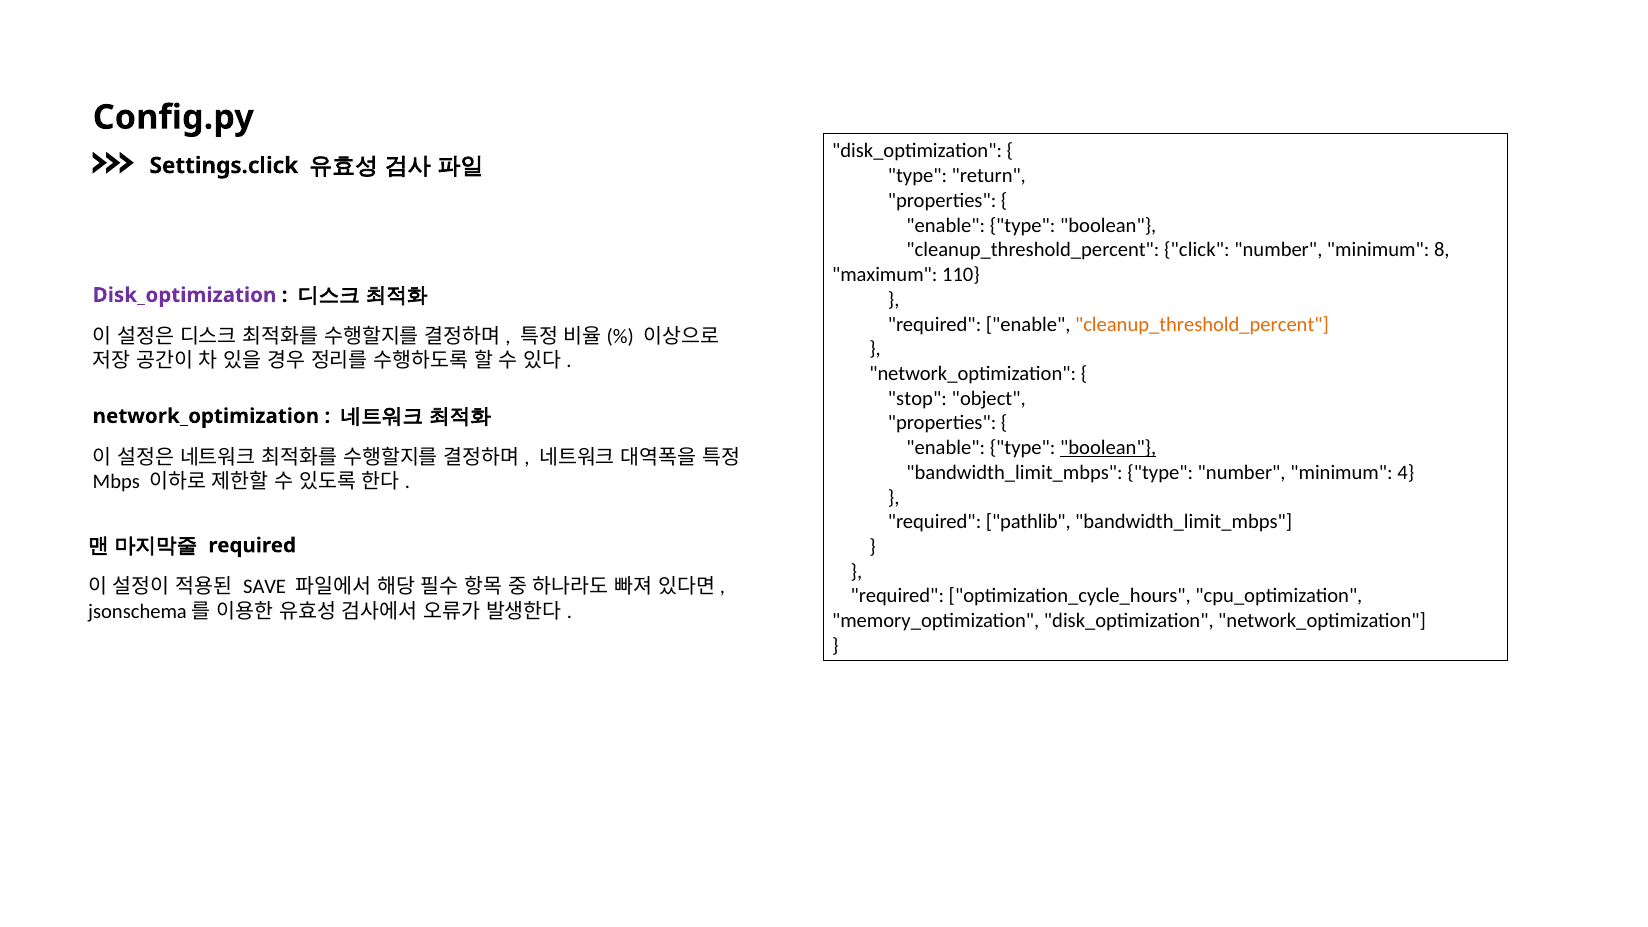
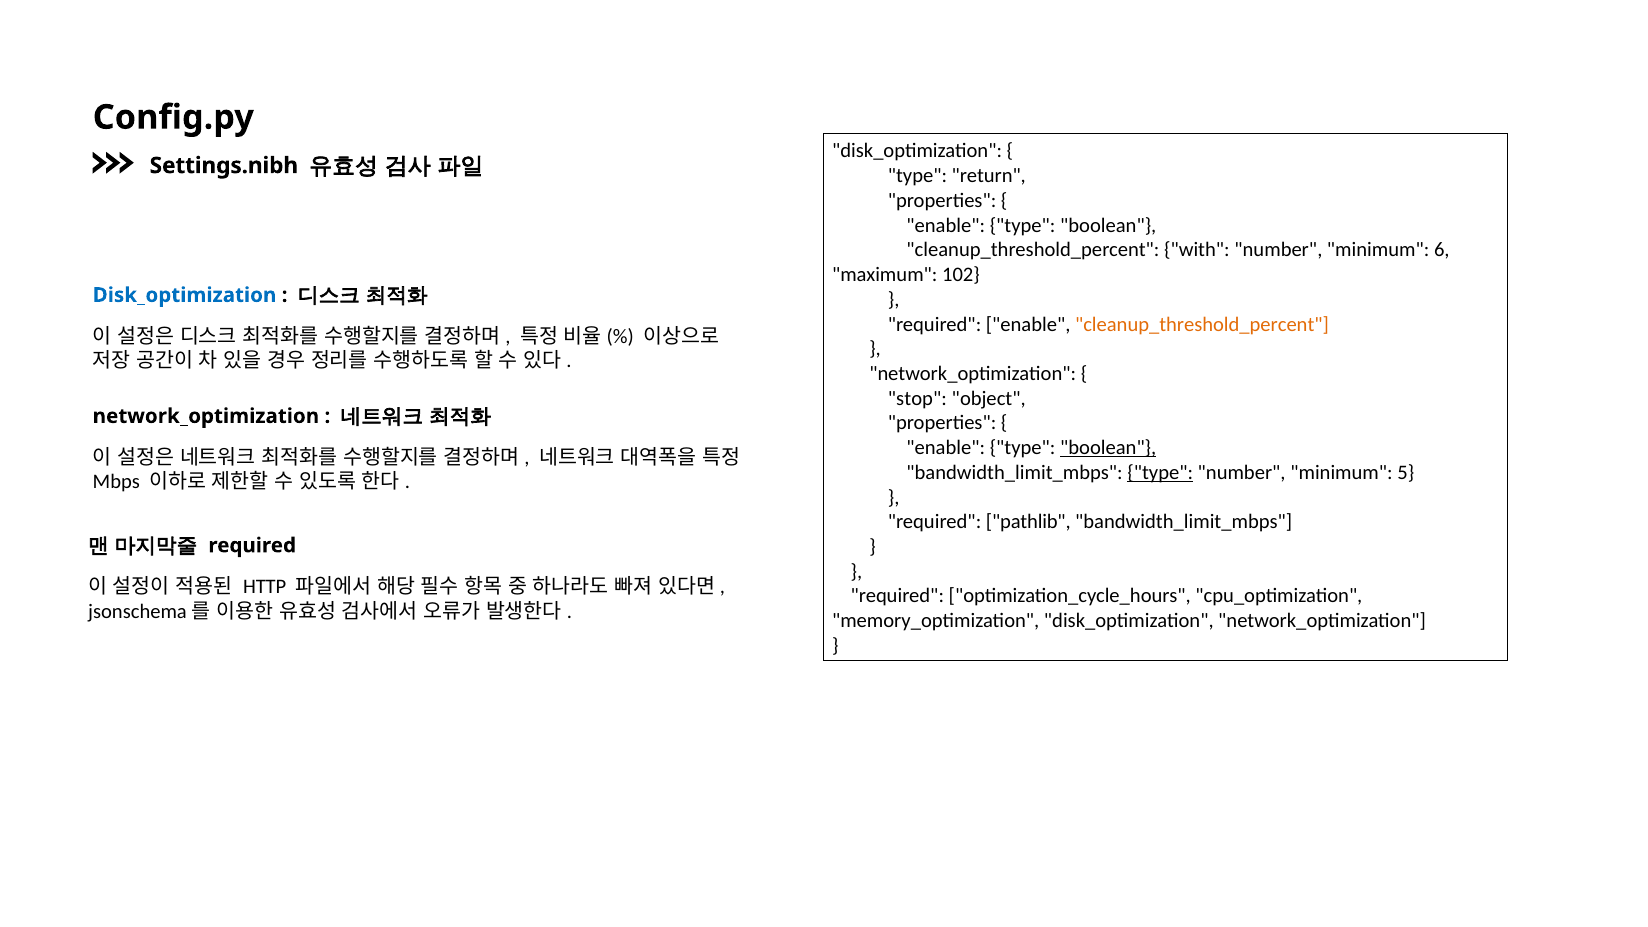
Settings.click: Settings.click -> Settings.nibh (224, 166)
click: click -> with (1197, 250)
8: 8 -> 6 (1442, 250)
110: 110 -> 102 (961, 275)
Disk_optimization colour: purple -> blue (185, 295)
type underline: none -> present (1160, 473)
4: 4 -> 5 (1406, 473)
SAVE: SAVE -> HTTP (265, 587)
